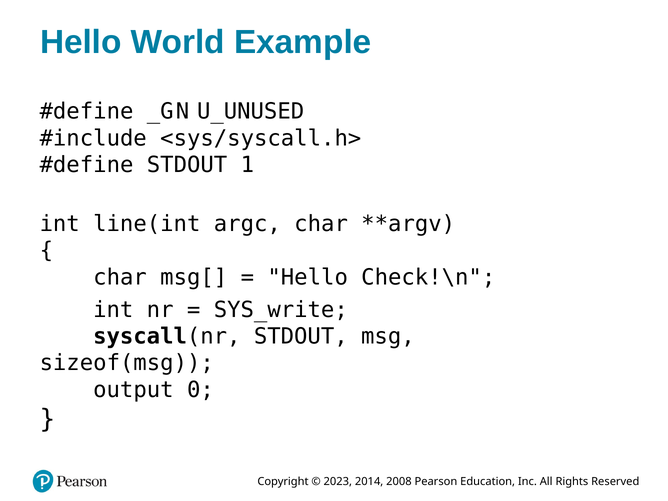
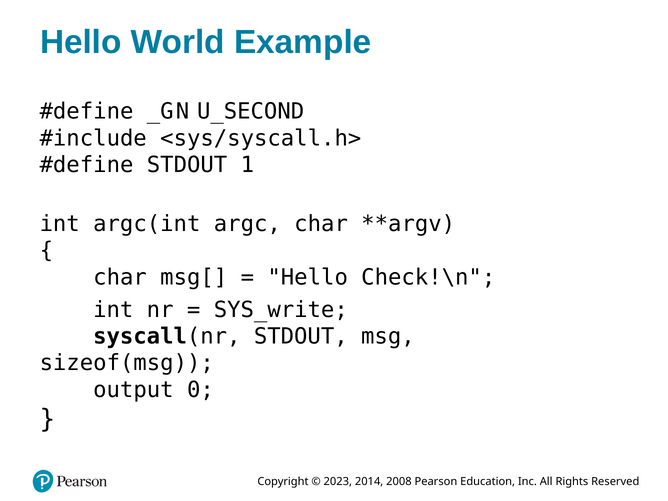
U_UNUSED: U_UNUSED -> U_SECOND (251, 111)
line(int: line(int -> argc(int (147, 224)
